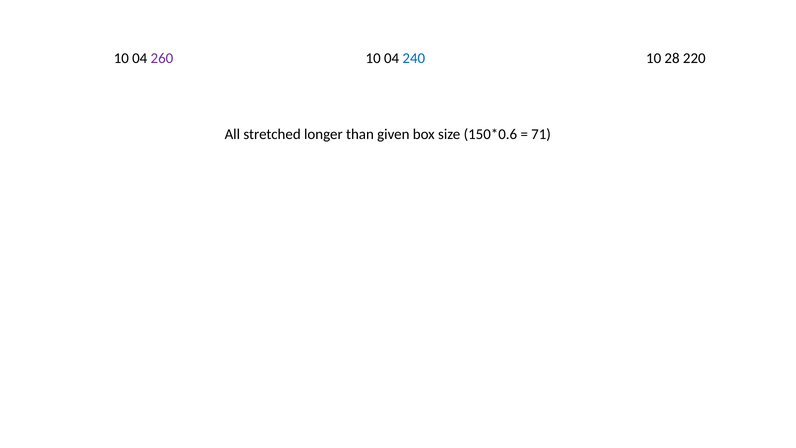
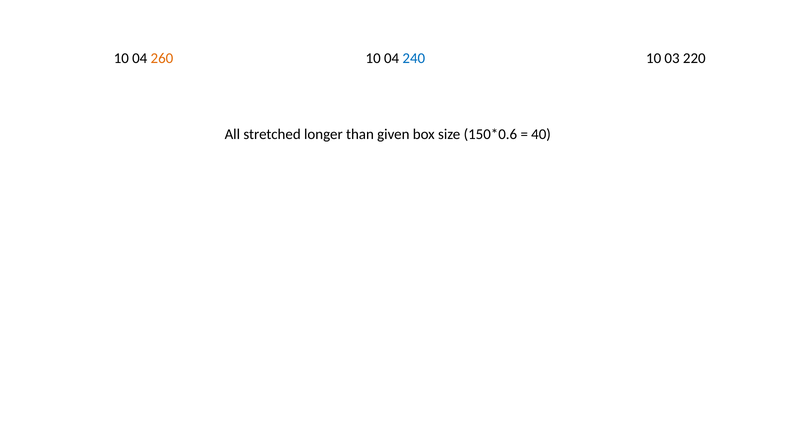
260 colour: purple -> orange (162, 58)
28: 28 -> 03 (672, 58)
71: 71 -> 40 (541, 134)
